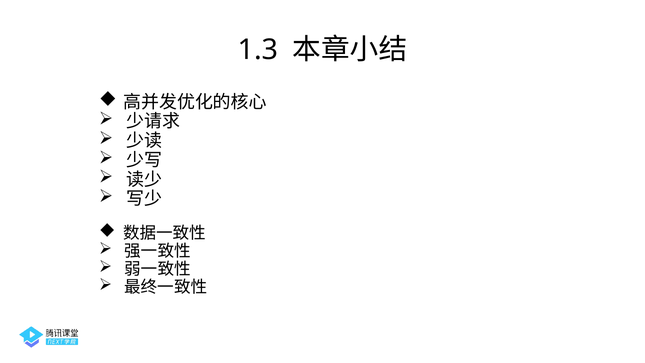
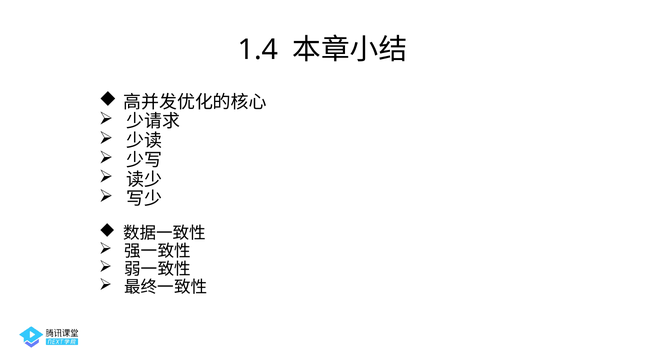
1.3: 1.3 -> 1.4 (258, 50)
